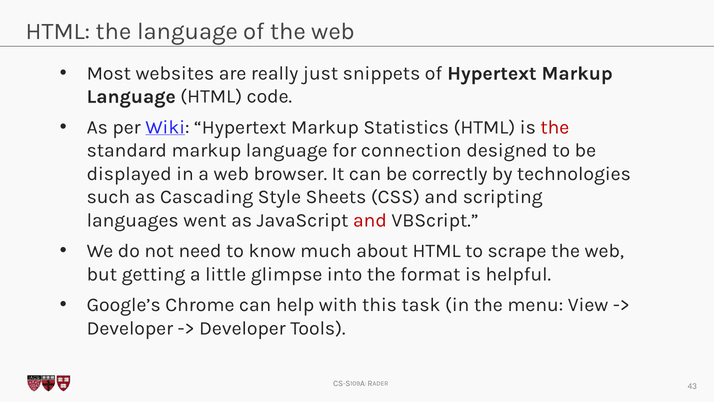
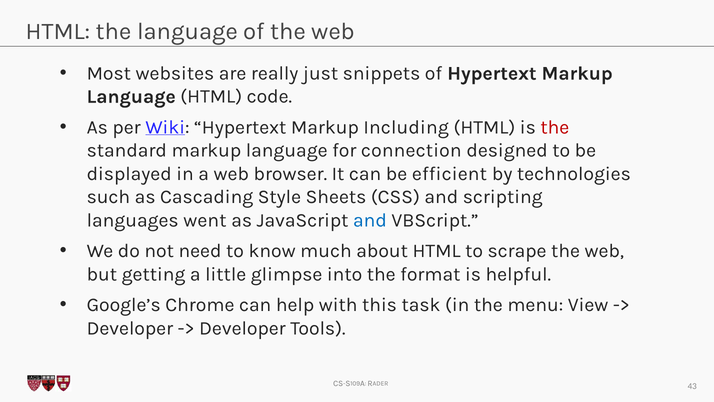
Statistics: Statistics -> Including (406, 127)
correctly: correctly -> efficient (449, 174)
and colour: red -> blue (370, 220)
